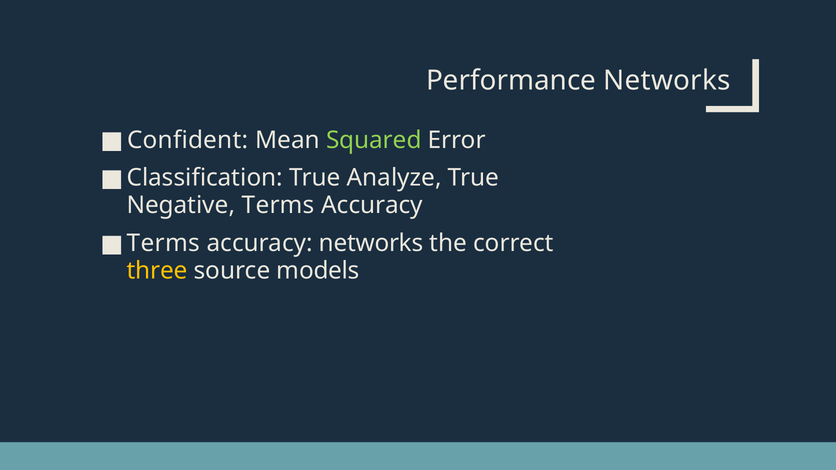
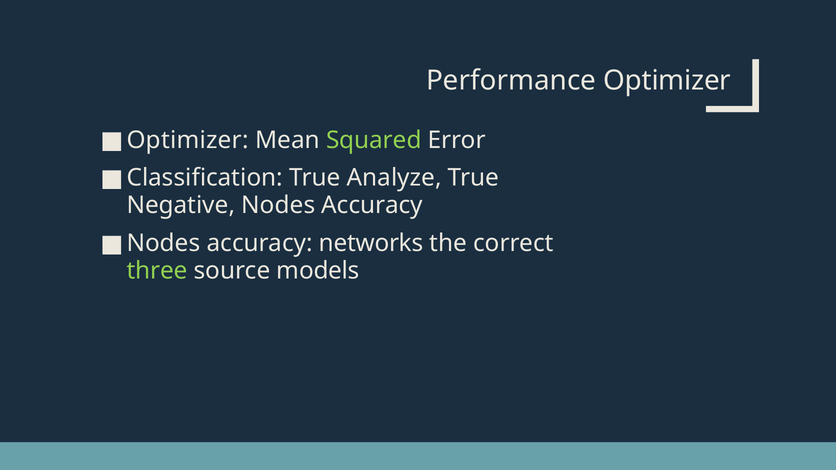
Performance Networks: Networks -> Optimizer (667, 81)
Confident: Confident -> Optimizer (188, 140)
Negative Terms: Terms -> Nodes (278, 205)
Terms: Terms -> Nodes (164, 243)
three colour: yellow -> light green (157, 271)
